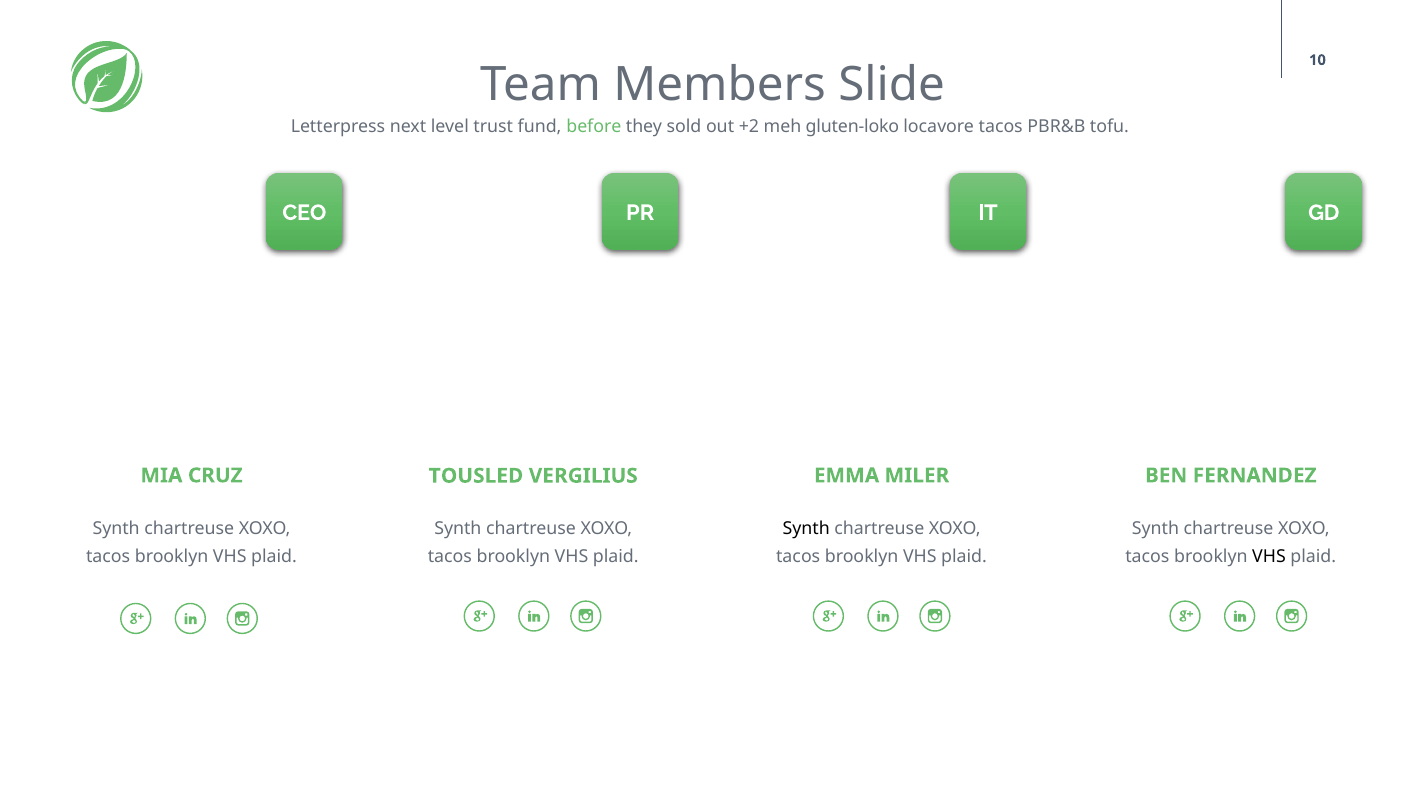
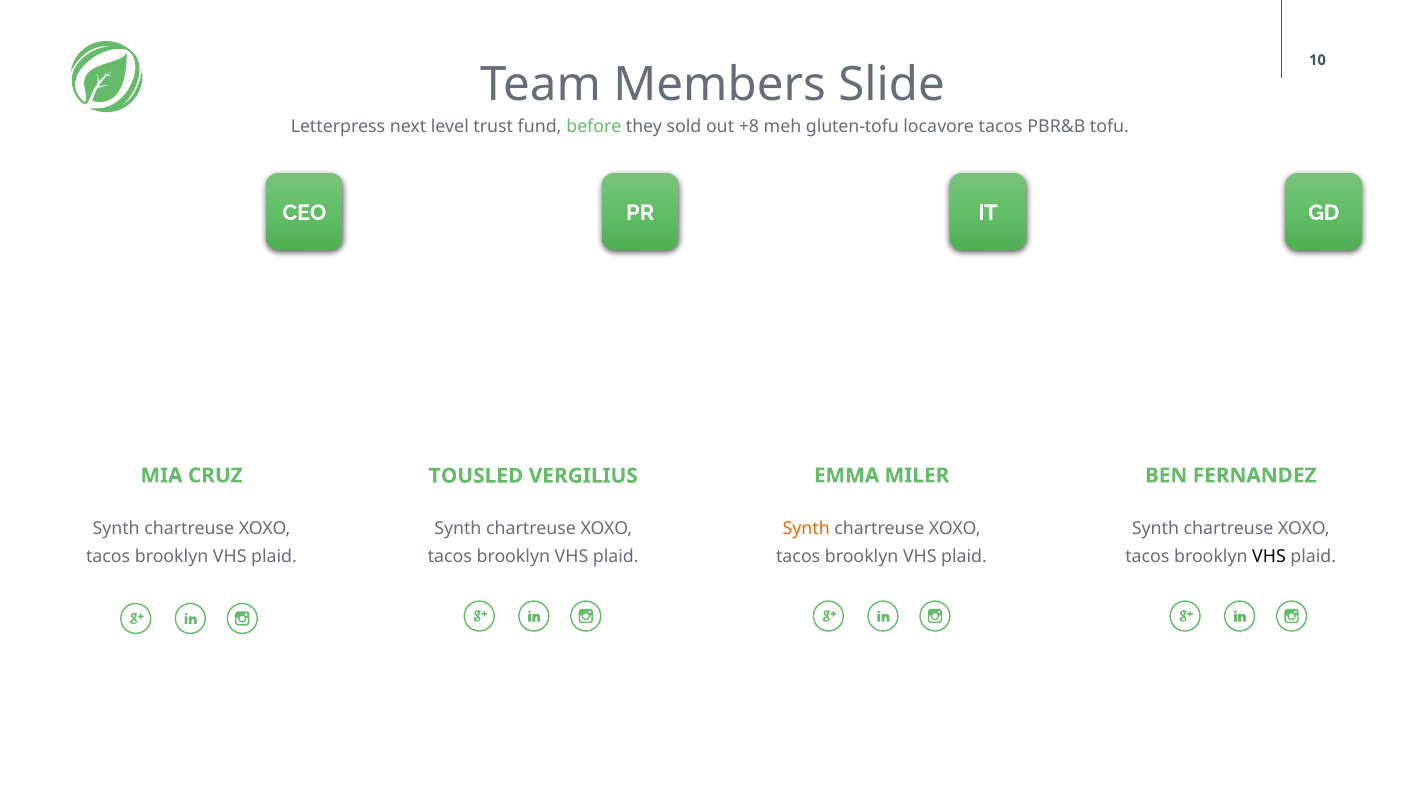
+2: +2 -> +8 (749, 127)
gluten-loko: gluten-loko -> gluten-tofu (852, 127)
Synth colour: black -> orange (806, 529)
